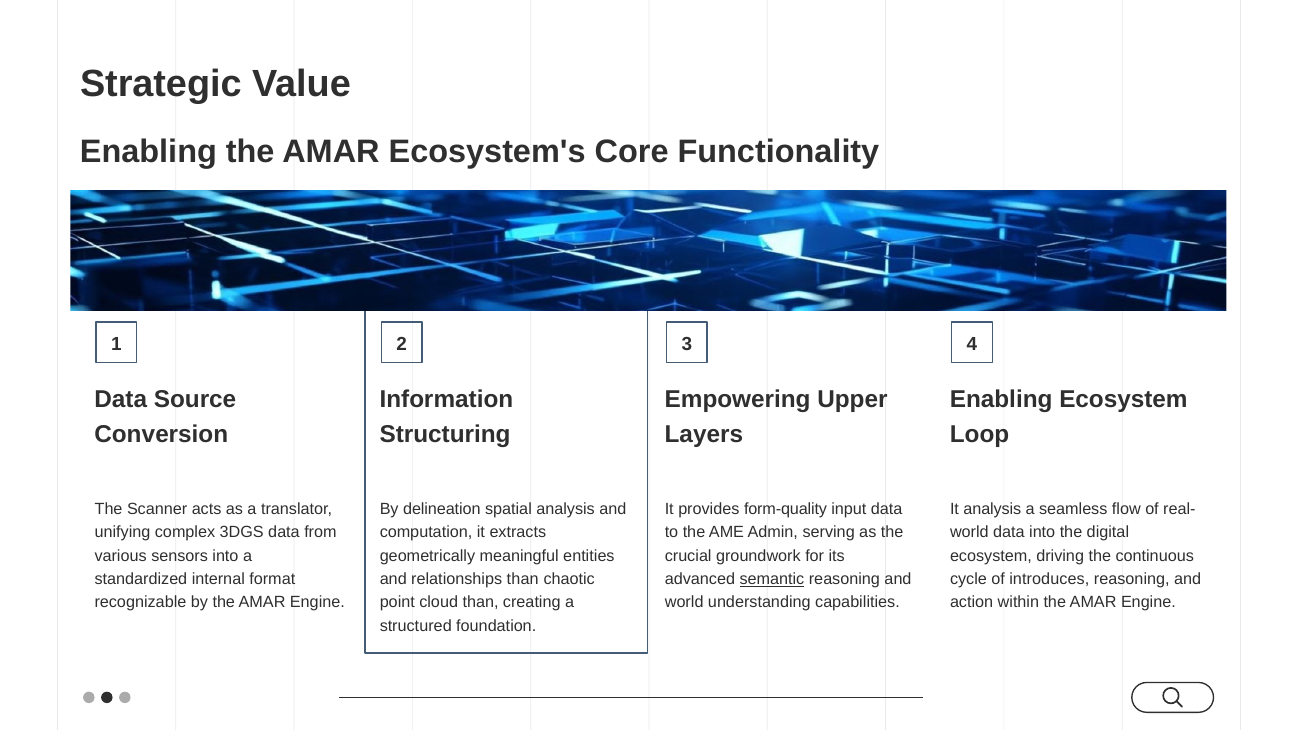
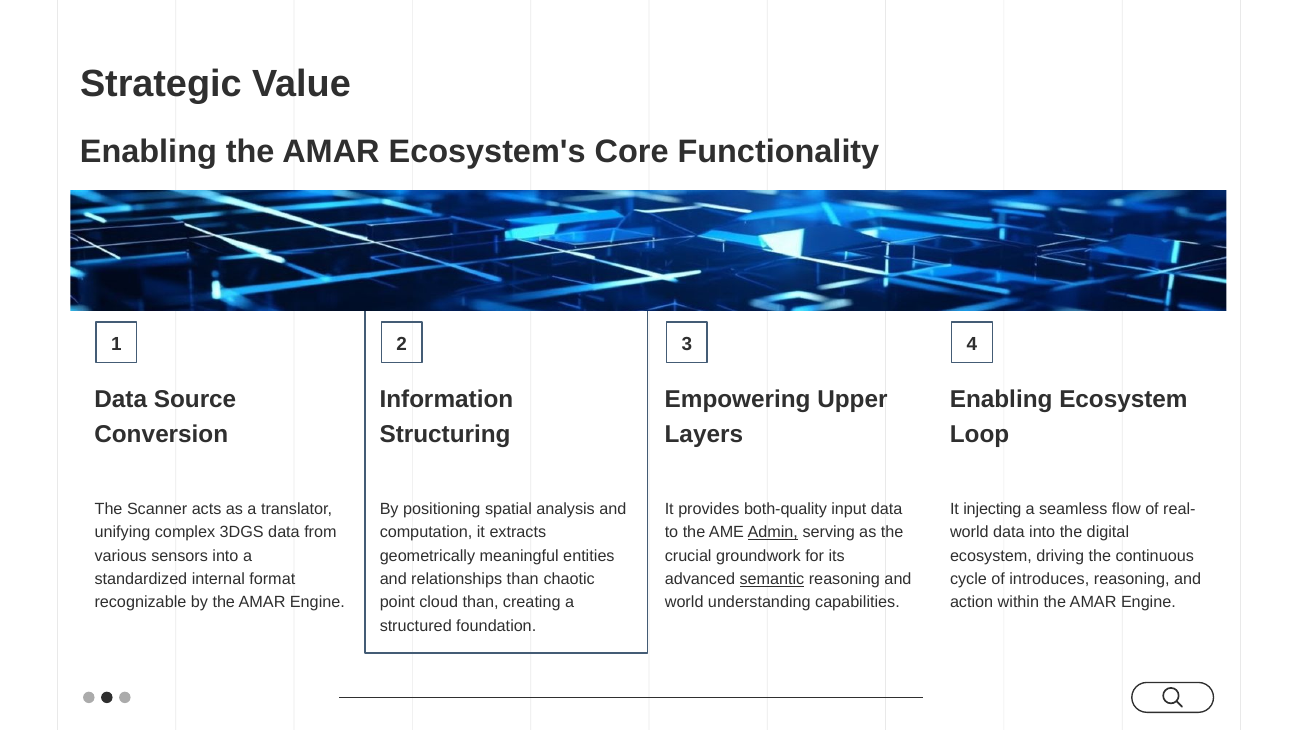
delineation: delineation -> positioning (442, 509)
form-quality: form-quality -> both-quality (785, 509)
It analysis: analysis -> injecting (992, 509)
Admin underline: none -> present (773, 533)
